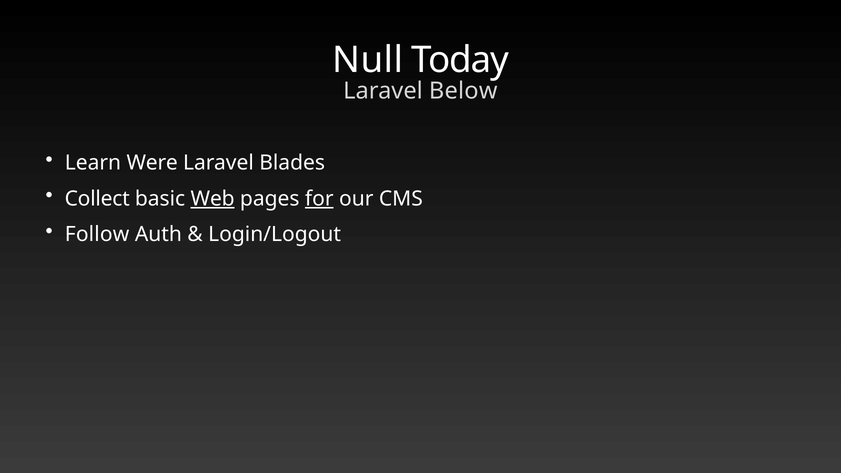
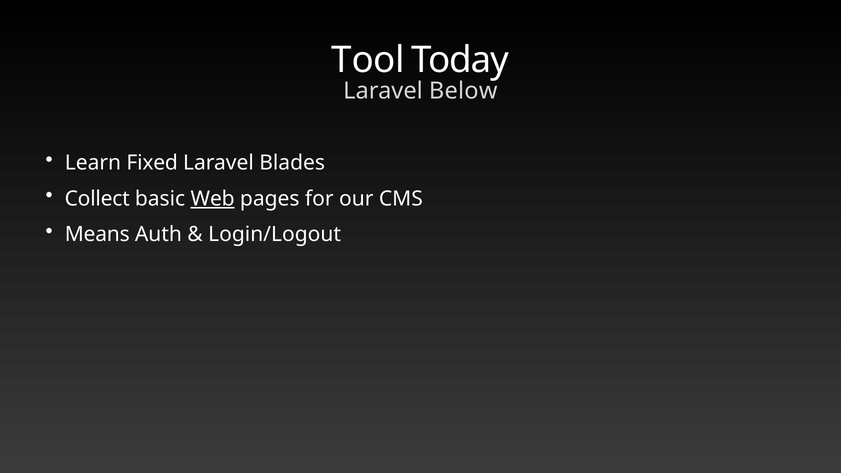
Null: Null -> Tool (368, 60)
Were: Were -> Fixed (152, 163)
for underline: present -> none (319, 199)
Follow: Follow -> Means (97, 234)
